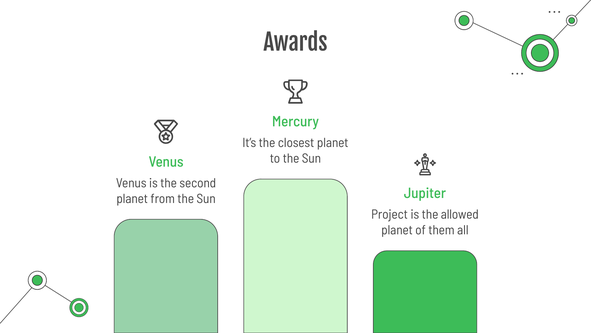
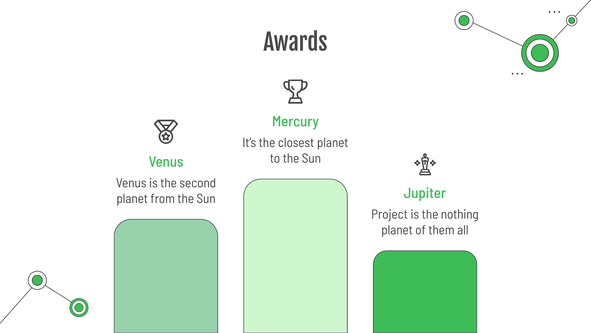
allowed: allowed -> nothing (460, 214)
